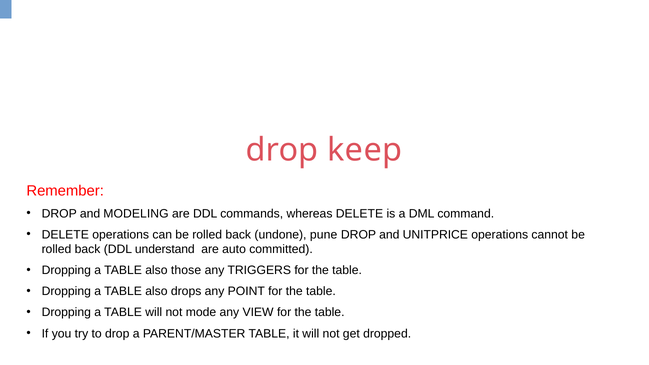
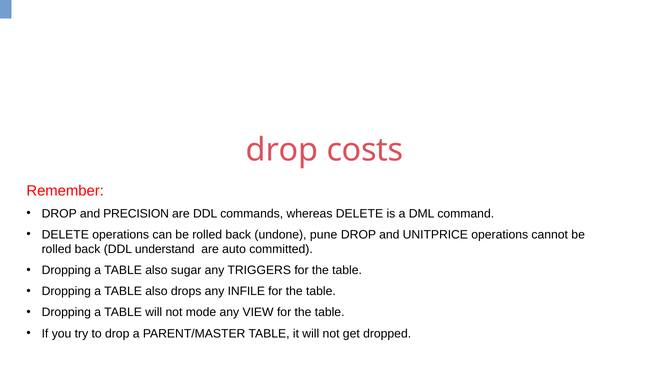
keep: keep -> costs (365, 150)
MODELING: MODELING -> PRECISION (136, 214)
those: those -> sugar (186, 270)
POINT: POINT -> INFILE (246, 291)
